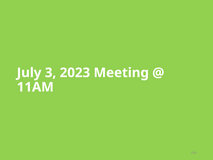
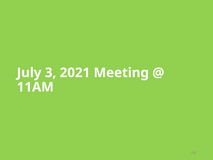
2023: 2023 -> 2021 (75, 73)
